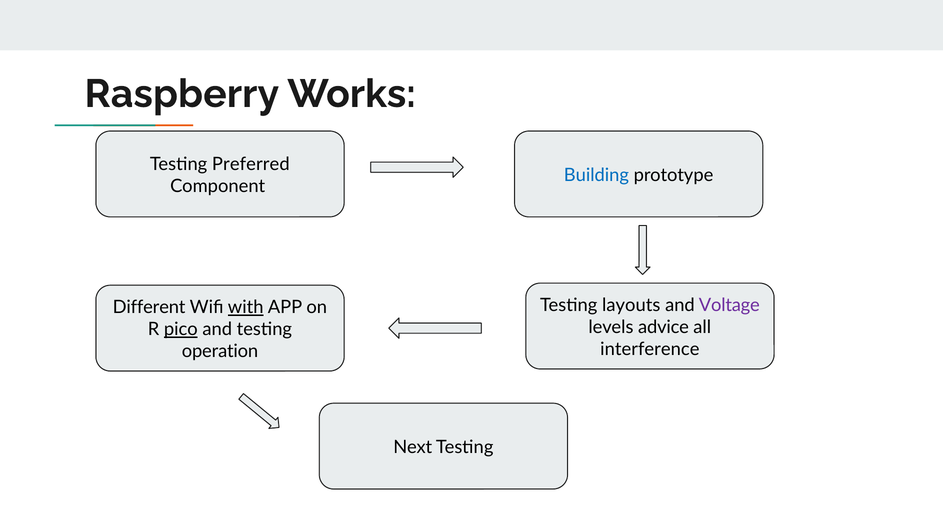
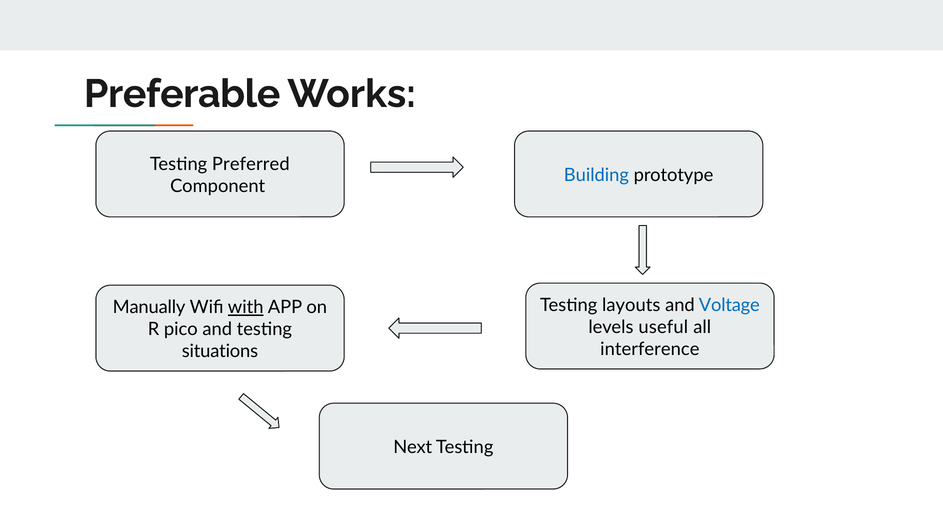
Raspberry: Raspberry -> Preferable (182, 94)
Voltage colour: purple -> blue (729, 305)
Different: Different -> Manually (149, 307)
advice: advice -> useful (663, 327)
pico underline: present -> none (181, 329)
operation: operation -> situations (220, 351)
